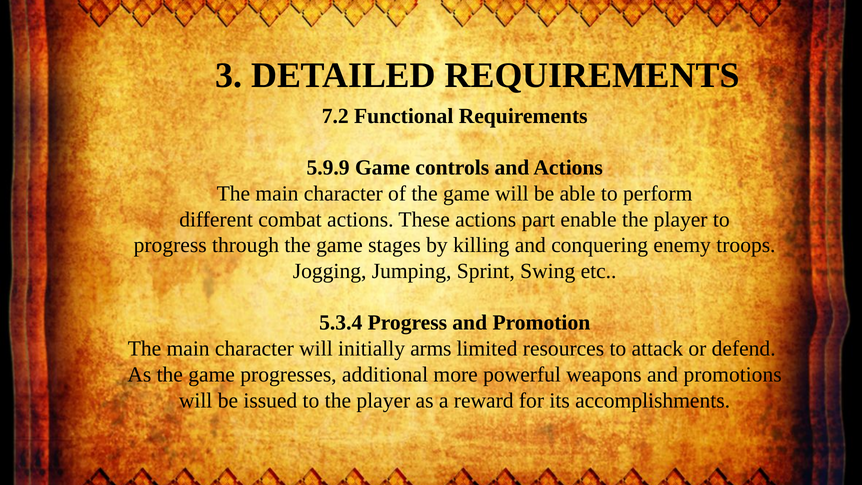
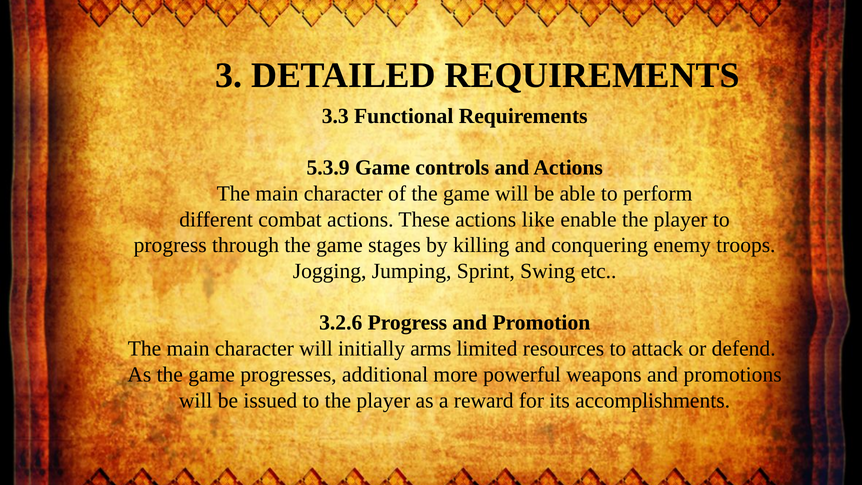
7.2: 7.2 -> 3.3 (335, 116)
5.9.9: 5.9.9 -> 5.3.9 (328, 168)
part: part -> like (538, 219)
5.3.4: 5.3.4 -> 3.2.6 (341, 323)
